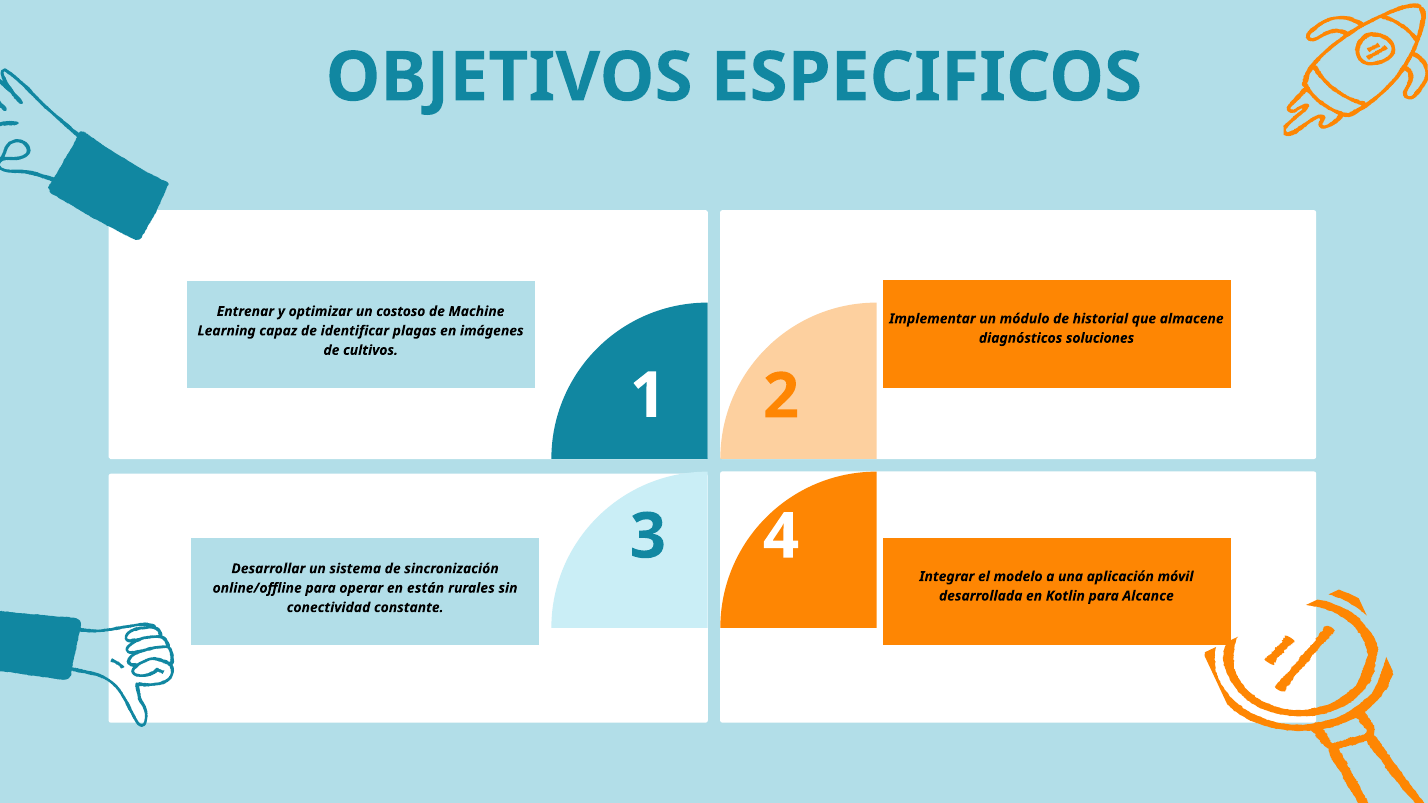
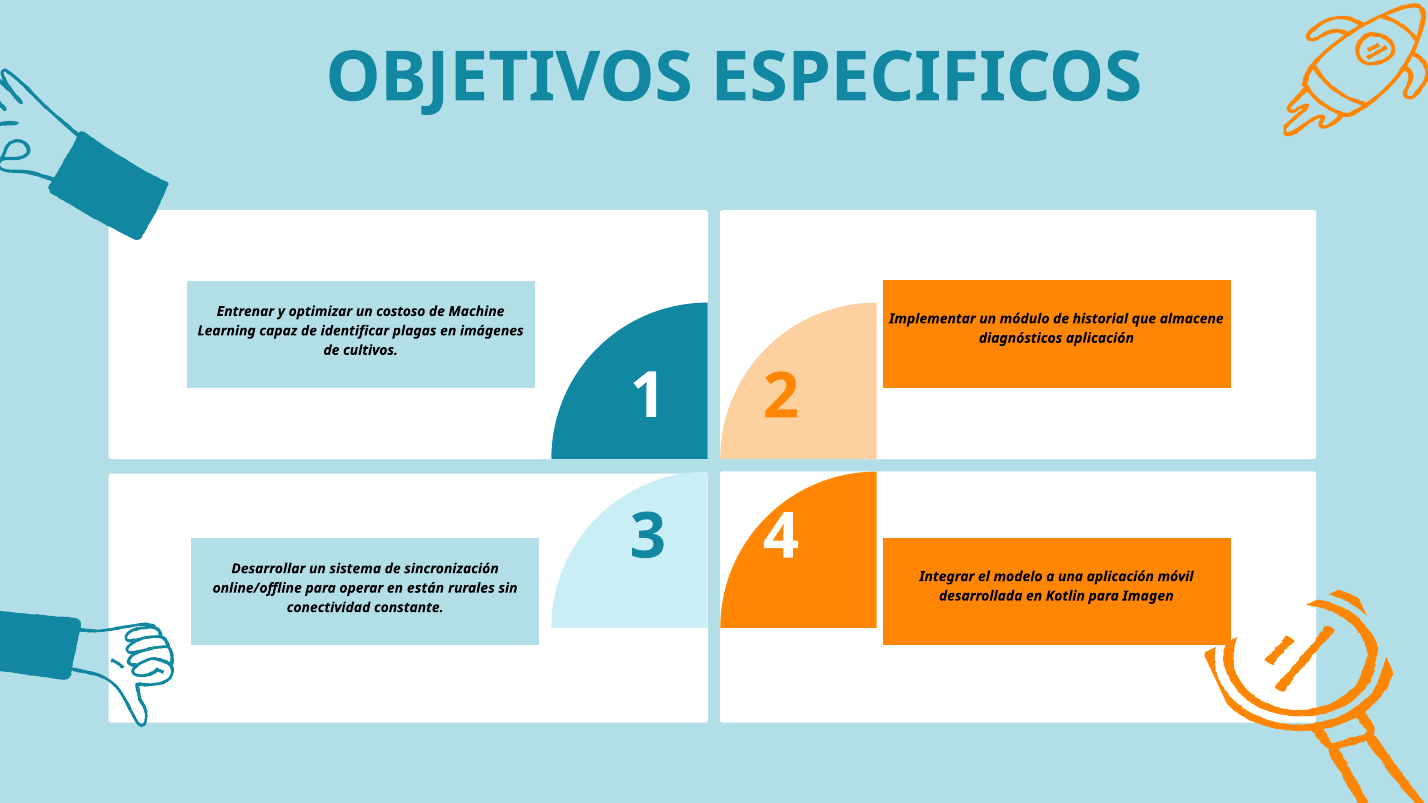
diagnósticos soluciones: soluciones -> aplicación (1100, 338)
Alcance: Alcance -> Imagen (1148, 596)
